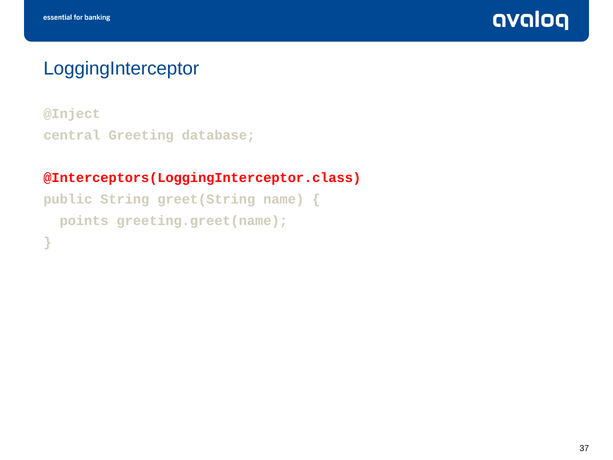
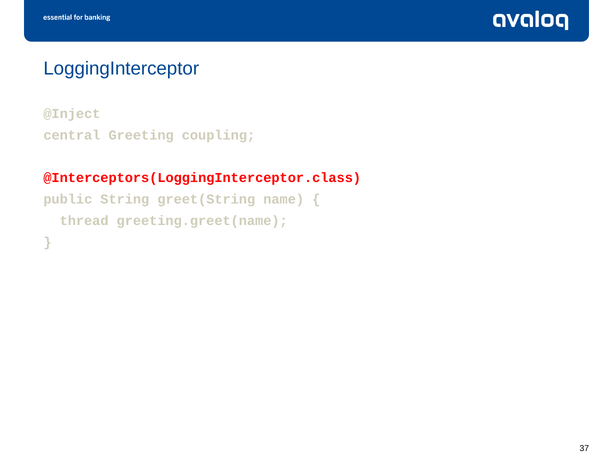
database: database -> coupling (219, 135)
points: points -> thread (84, 221)
